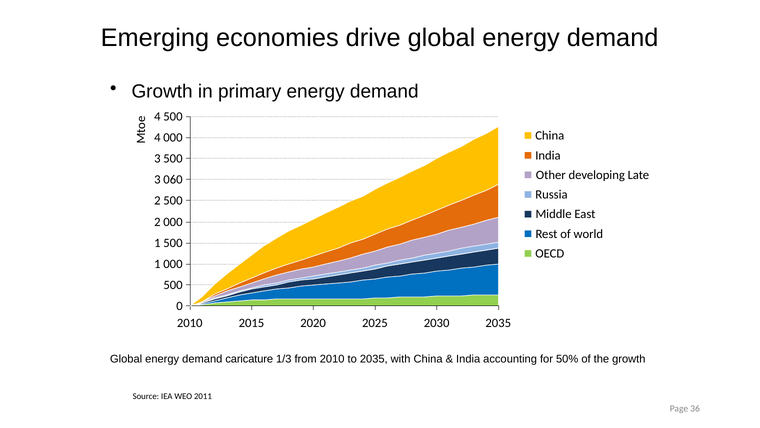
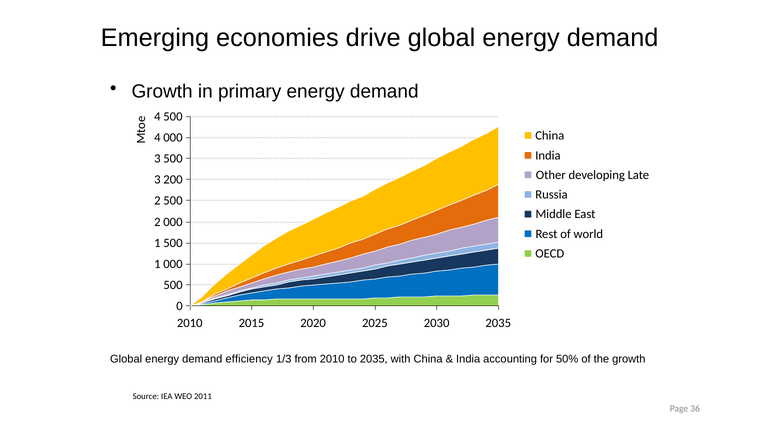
060: 060 -> 200 (173, 179)
caricature: caricature -> efficiency (249, 359)
